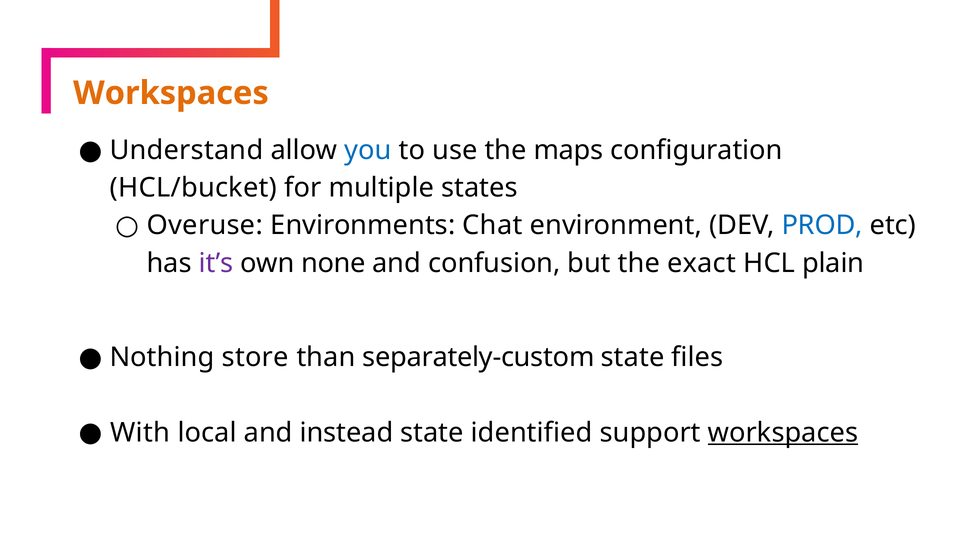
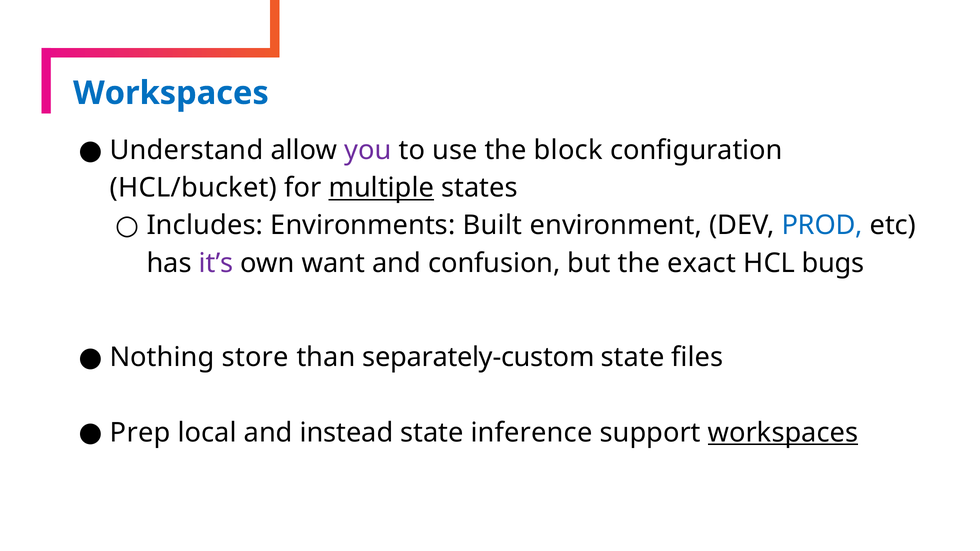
Workspaces colour: orange -> blue (171, 93)
you colour: blue -> purple (368, 150)
maps: maps -> block (568, 150)
multiple underline: none -> present (381, 188)
Overuse: Overuse -> Includes (205, 226)
Chat: Chat -> Built (492, 226)
none: none -> want (333, 263)
plain: plain -> bugs (833, 263)
With: With -> Prep (140, 433)
identified: identified -> inference (532, 433)
